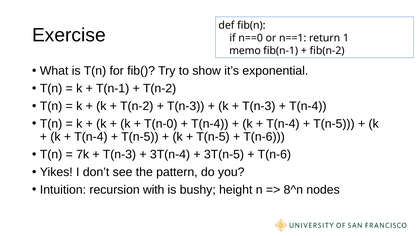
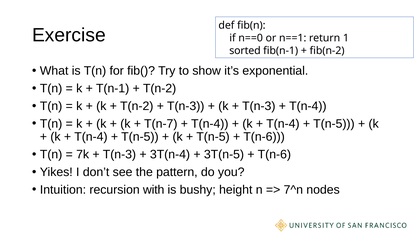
memo: memo -> sorted (245, 51)
T(n-0: T(n-0 -> T(n-7 (161, 124)
8^n: 8^n -> 7^n (293, 190)
